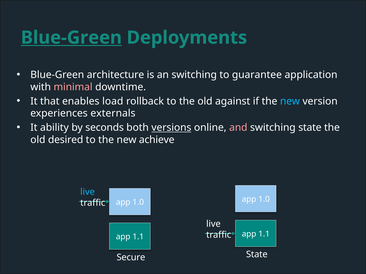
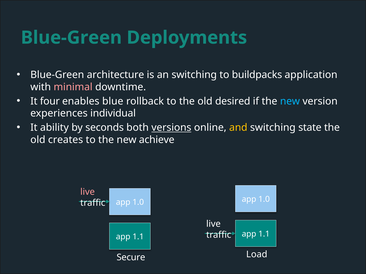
Blue-Green underline: present -> none (71, 38)
guarantee: guarantee -> buildpacks (257, 75)
that: that -> four (50, 101)
load: load -> blue (113, 101)
against: against -> desired (233, 101)
externals: externals -> individual (113, 114)
and colour: pink -> yellow (238, 128)
desired: desired -> creates (66, 140)
live colour: light blue -> pink (88, 192)
State: State -> Load (257, 255)
